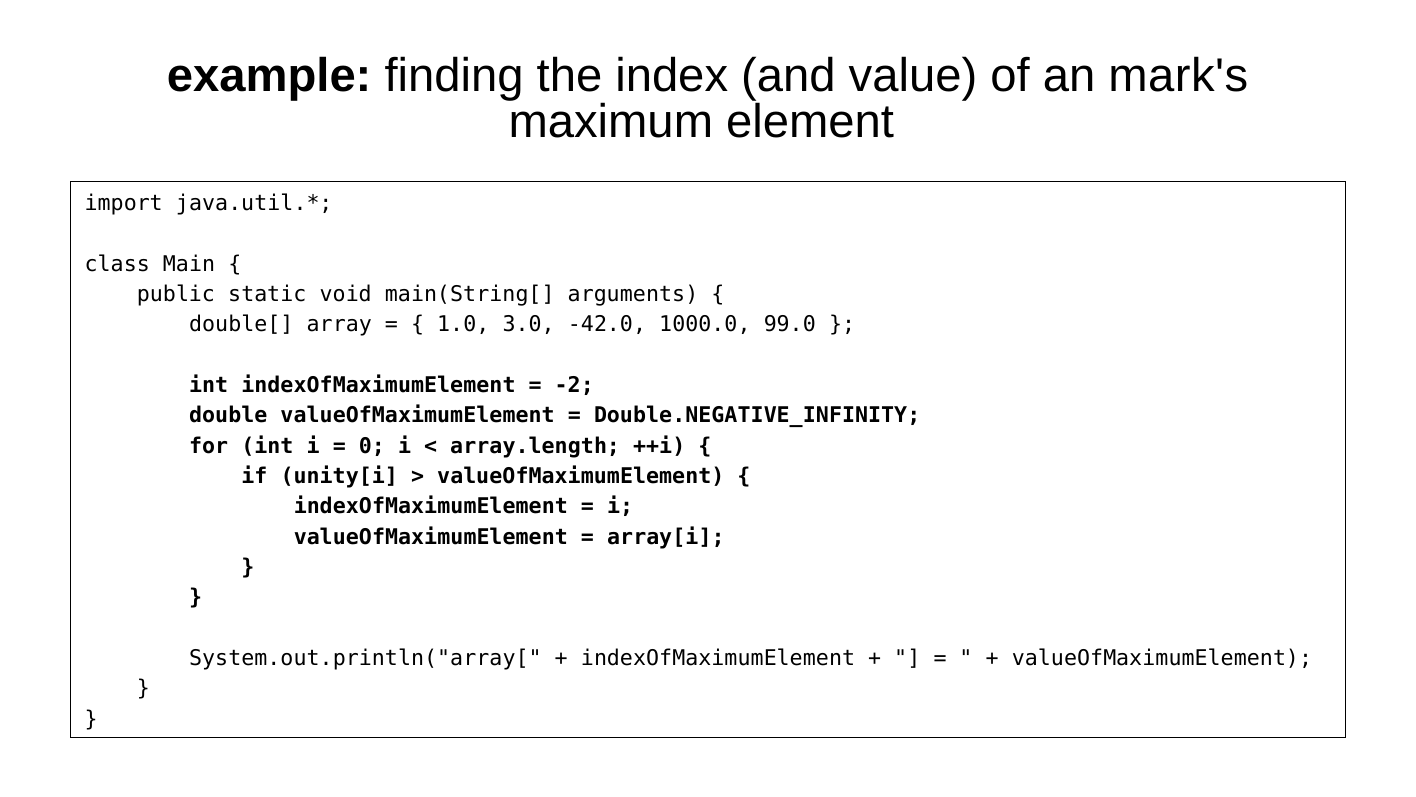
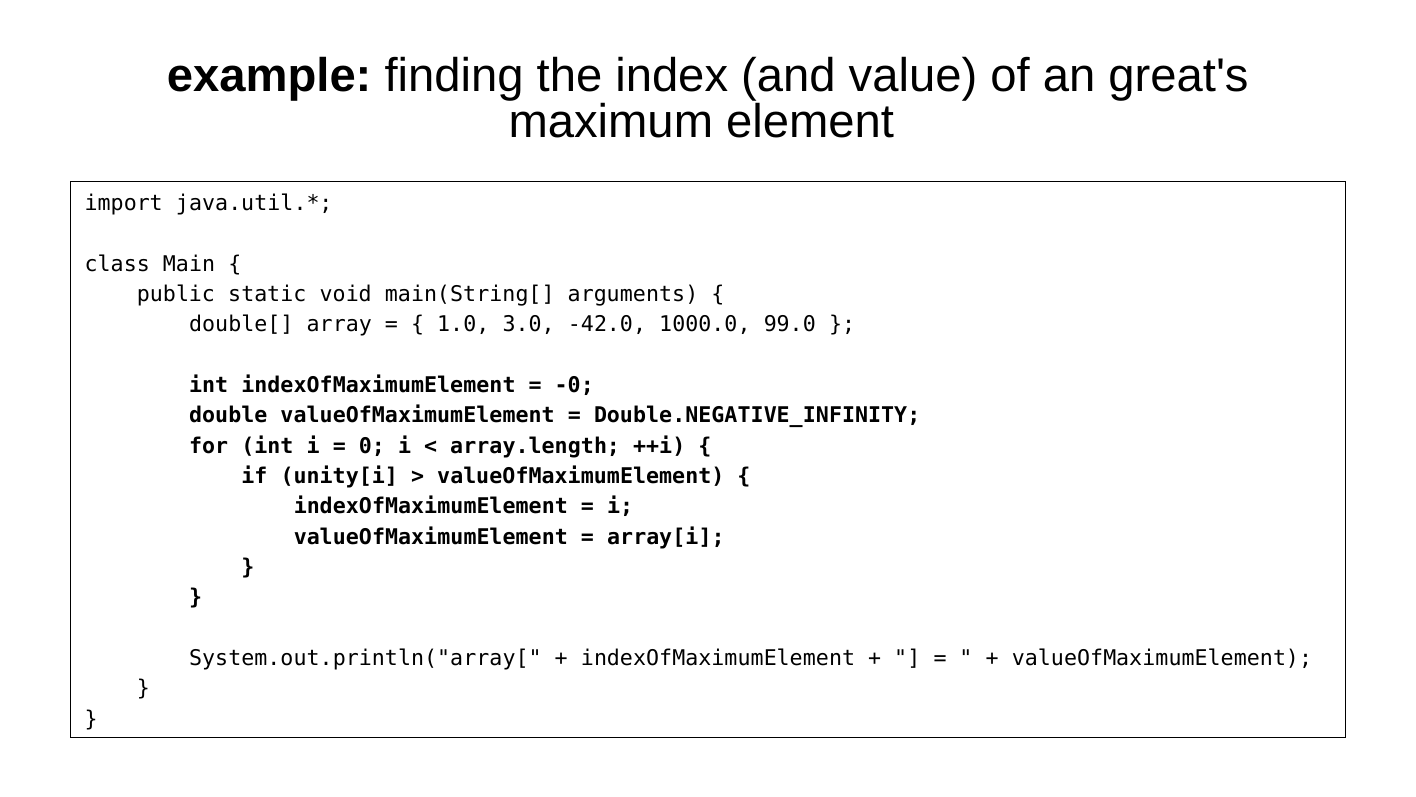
mark's: mark's -> great's (1179, 76)
-2: -2 -> -0 (574, 385)
